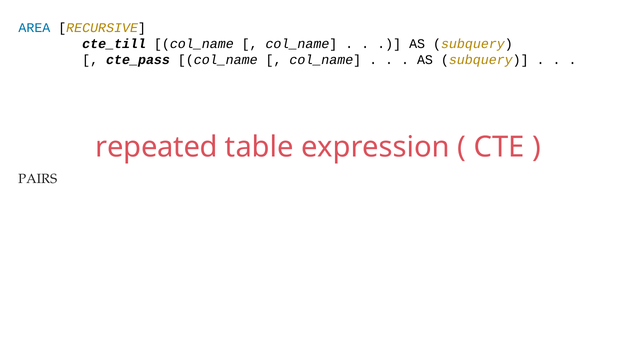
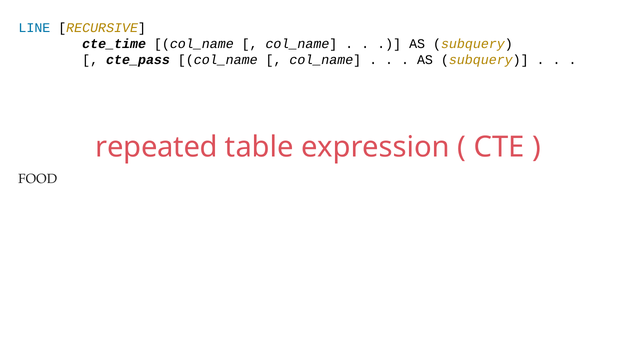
AREA: AREA -> LINE (34, 28)
cte_till: cte_till -> cte_time (114, 44)
PAIRS: PAIRS -> FOOD (38, 179)
